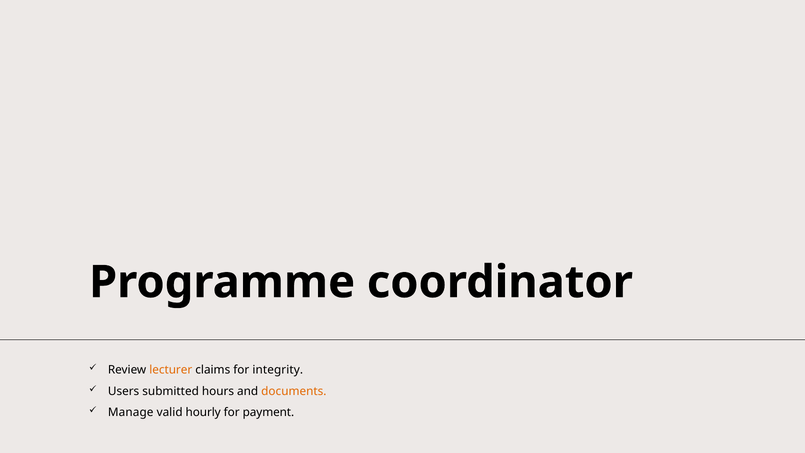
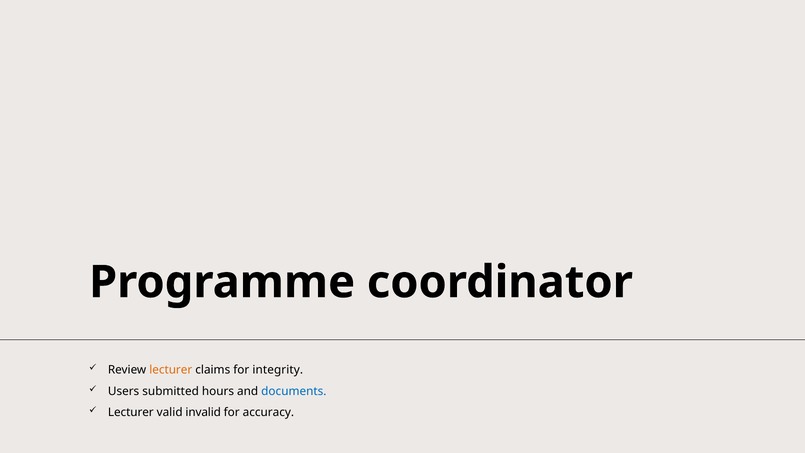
documents colour: orange -> blue (294, 391)
Manage: Manage -> Lecturer (131, 412)
hourly: hourly -> invalid (203, 412)
payment: payment -> accuracy (268, 412)
